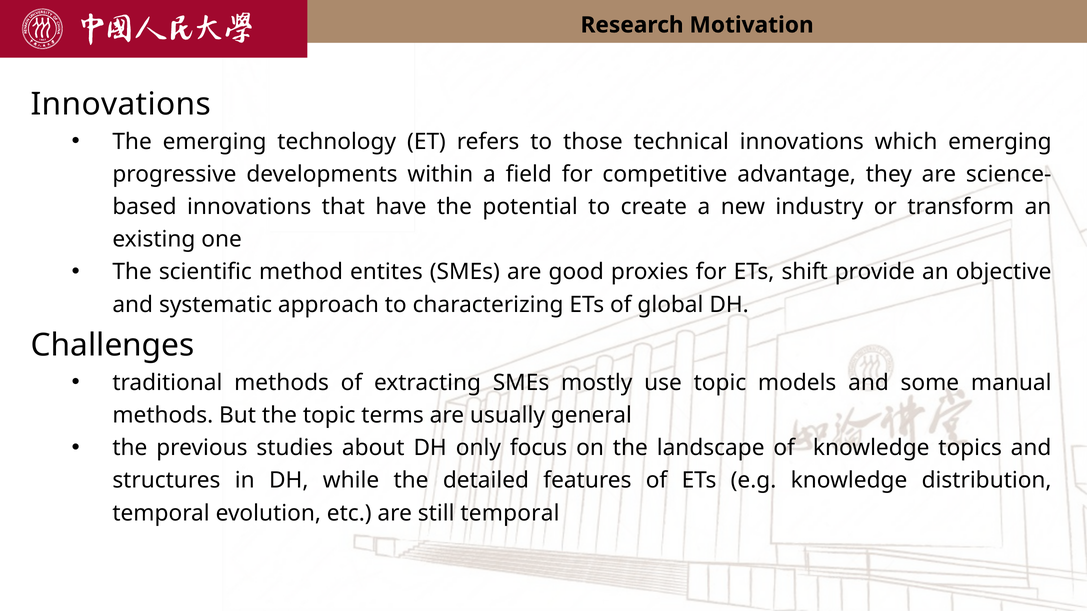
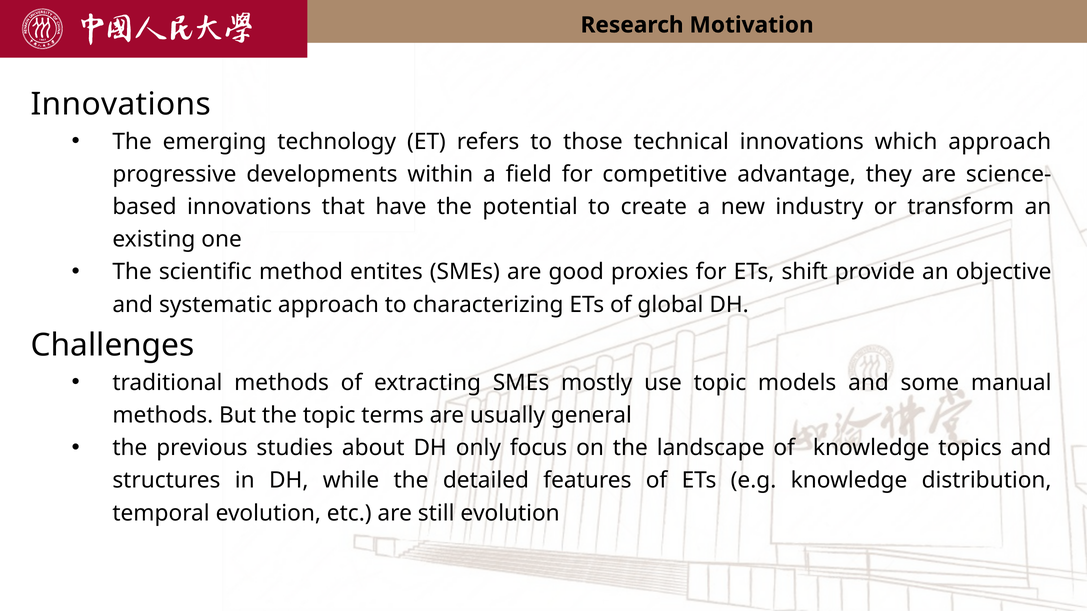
which emerging: emerging -> approach (1000, 142)
still temporal: temporal -> evolution (510, 513)
